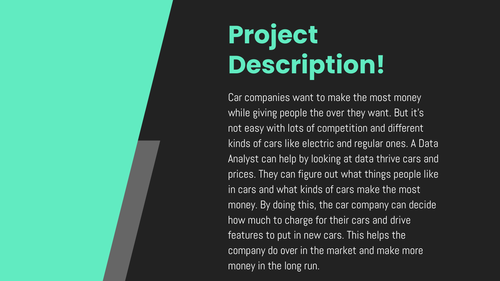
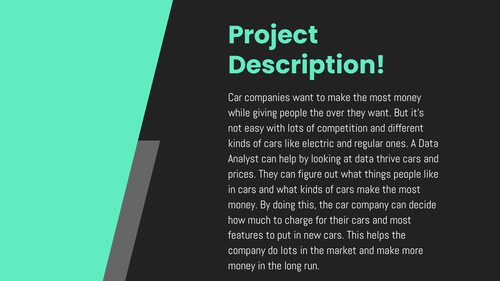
and drive: drive -> most (401, 220)
do over: over -> lots (289, 251)
